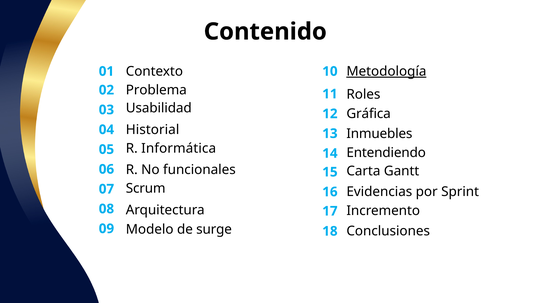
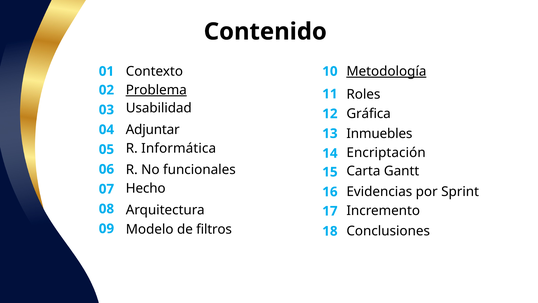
Problema underline: none -> present (156, 90)
Historial: Historial -> Adjuntar (153, 129)
Entendiendo: Entendiendo -> Encriptación (386, 153)
Scrum: Scrum -> Hecho (146, 188)
surge: surge -> filtros (214, 229)
